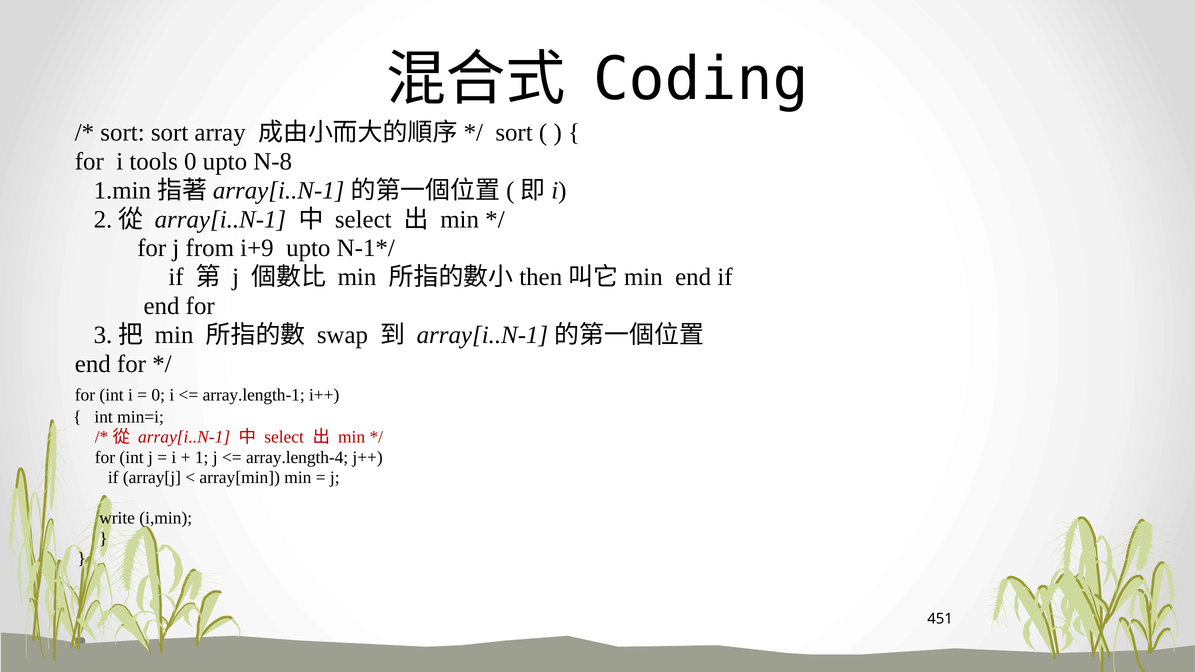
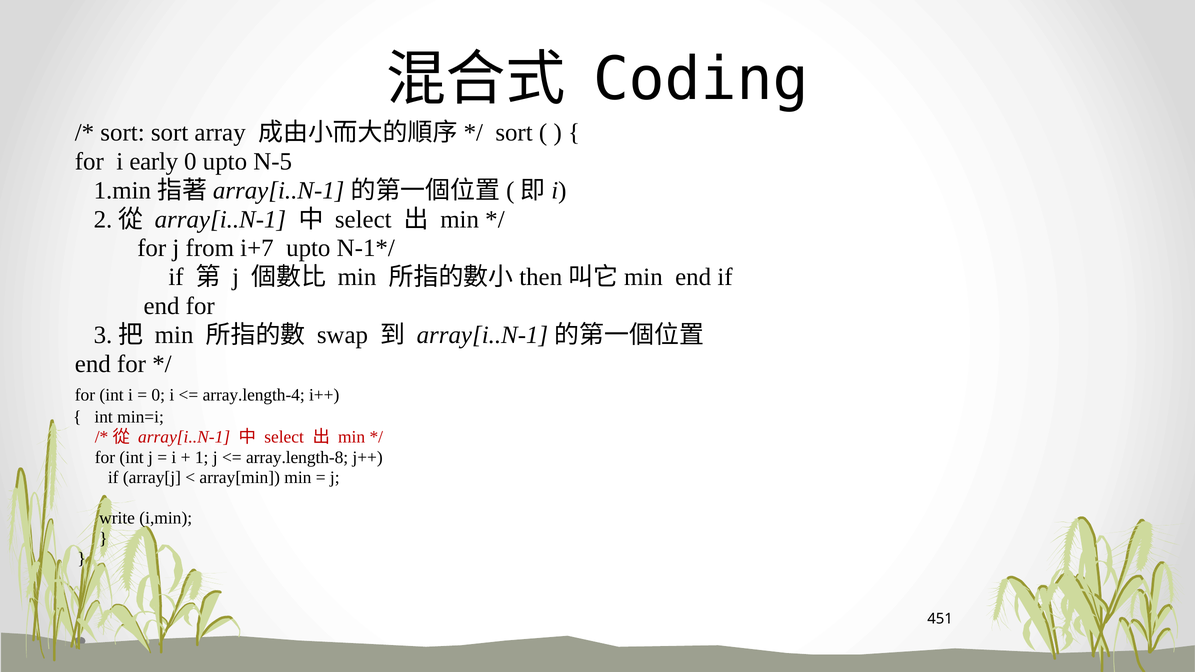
tools: tools -> early (154, 162)
N-8: N-8 -> N-5 (273, 162)
i+9: i+9 -> i+7 (257, 248)
array.length-1: array.length-1 -> array.length-4 (254, 395)
array.length-4: array.length-4 -> array.length-8 (297, 457)
